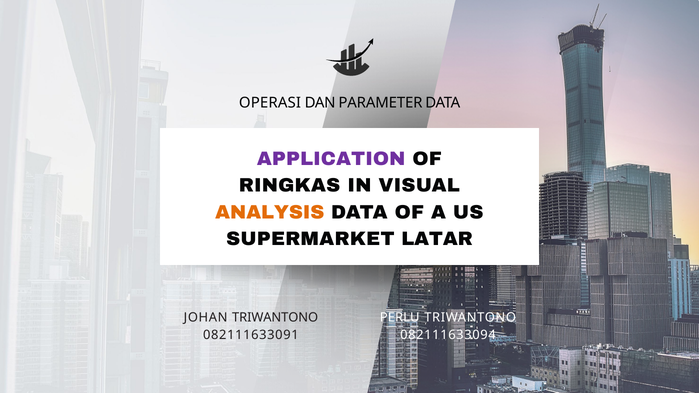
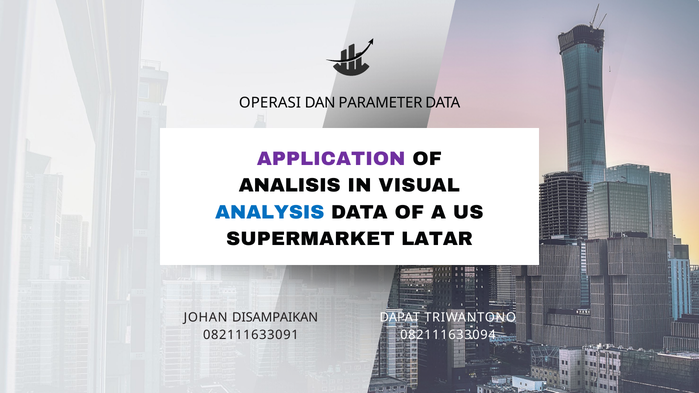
RINGKAS: RINGKAS -> ANALISIS (290, 186)
ANALYSIS colour: orange -> blue (270, 212)
JOHAN TRIWANTONO: TRIWANTONO -> DISAMPAIKAN (275, 317)
PERLU: PERLU -> DAPAT (400, 317)
